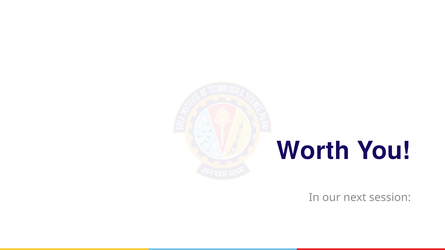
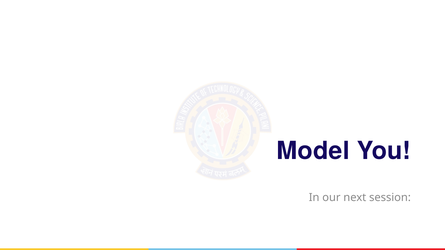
Worth: Worth -> Model (313, 151)
